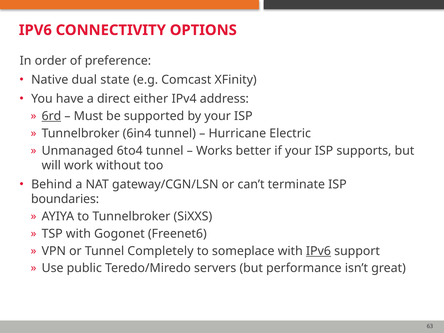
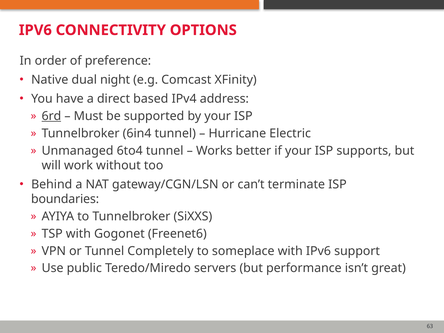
state: state -> night (115, 80)
either: either -> based (151, 99)
IPv6 underline: present -> none (318, 251)
